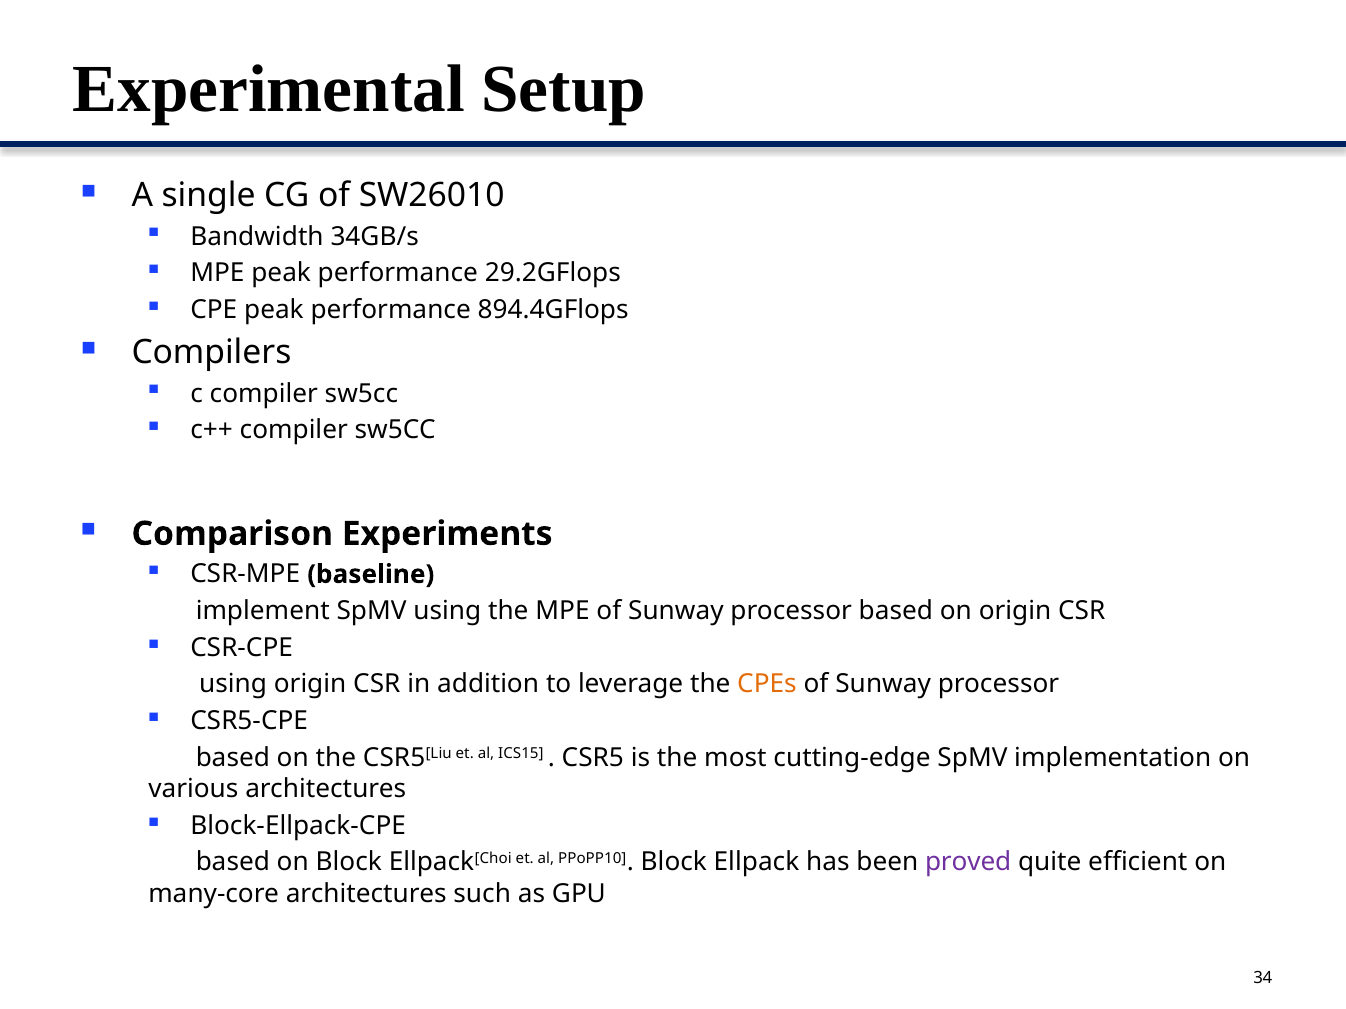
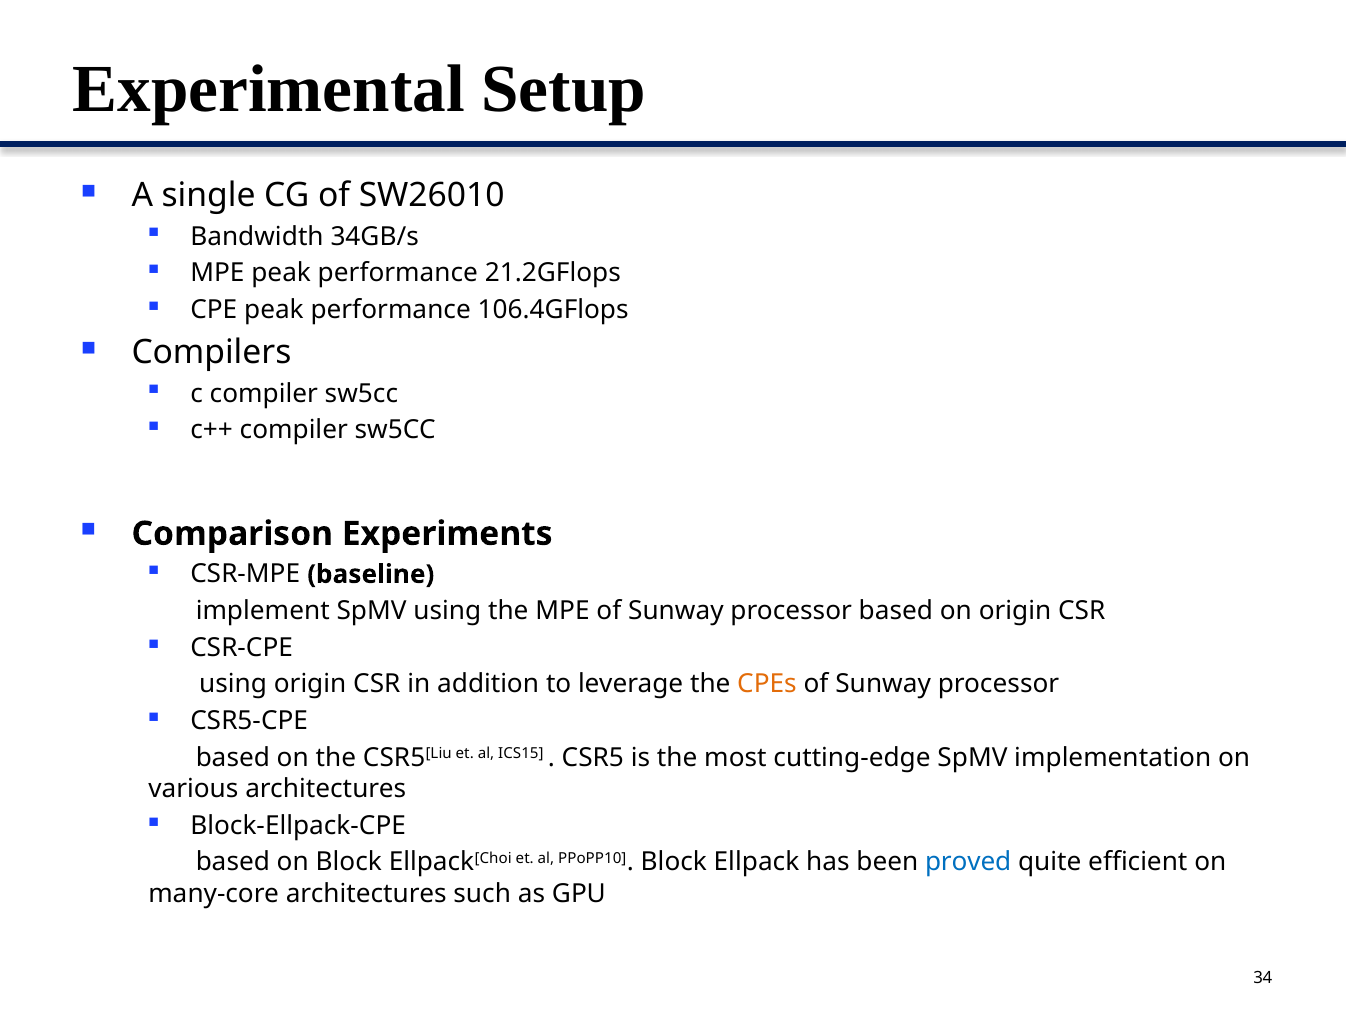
29.2GFlops: 29.2GFlops -> 21.2GFlops (553, 273)
894.4GFlops: 894.4GFlops -> 106.4GFlops (553, 310)
proved colour: purple -> blue (968, 863)
